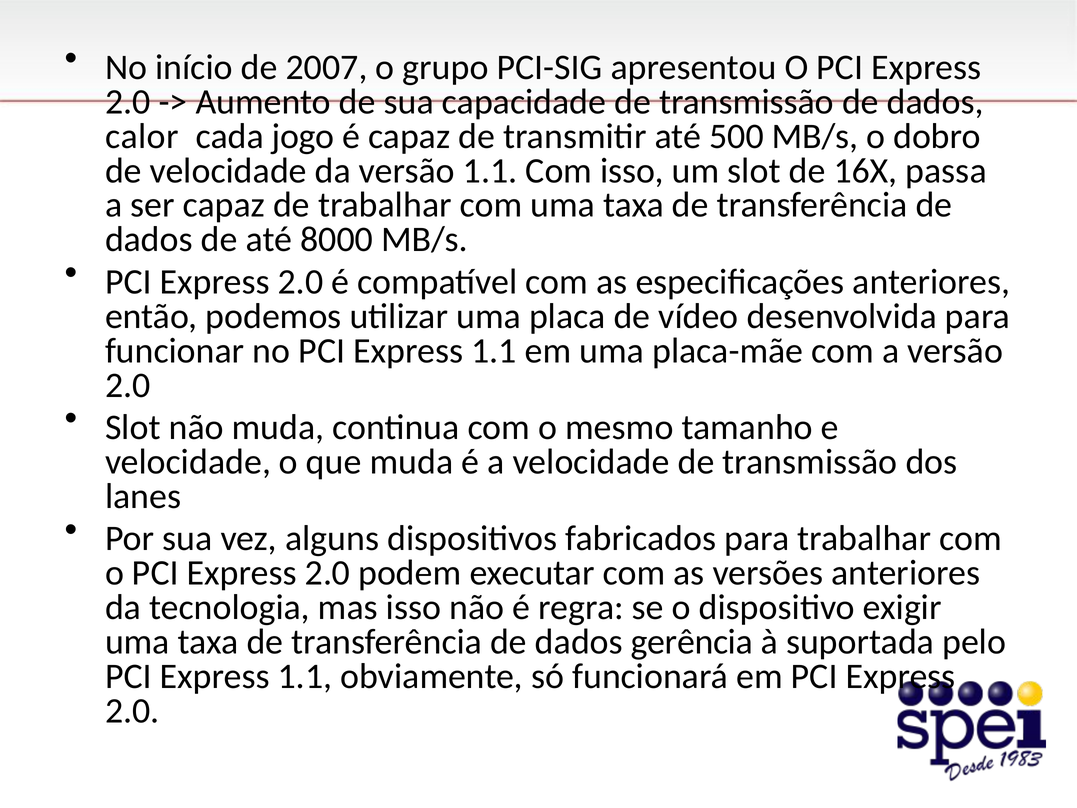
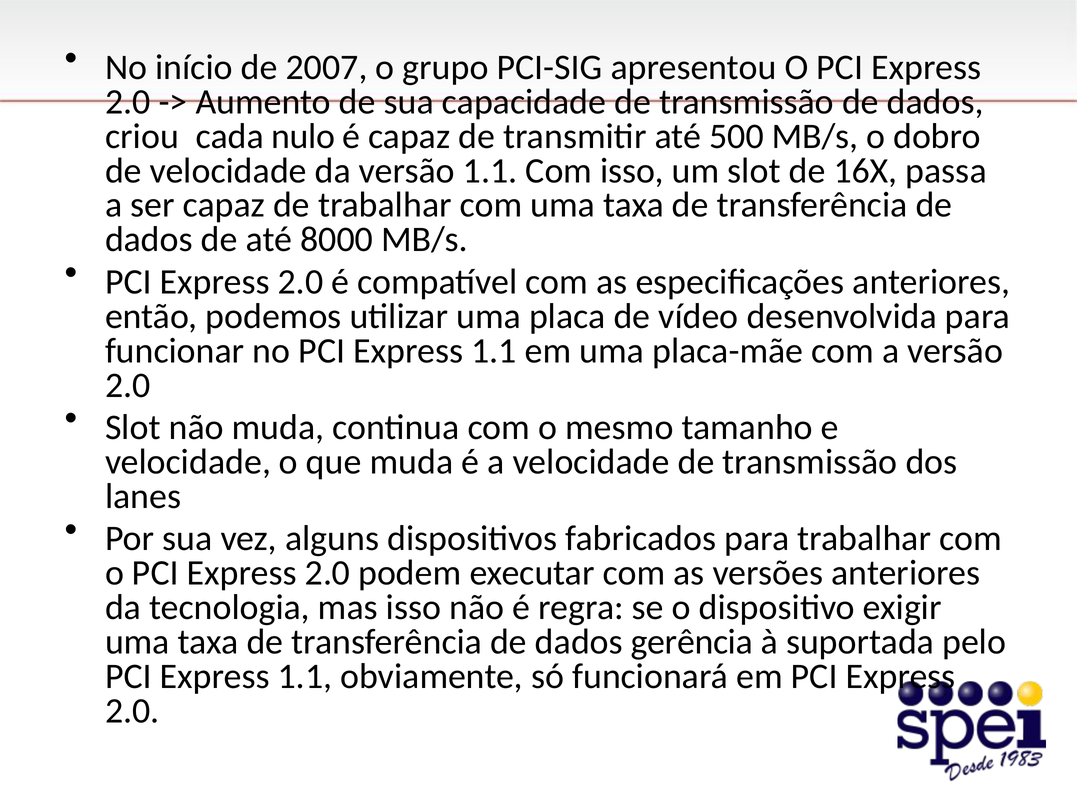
calor: calor -> criou (142, 136)
jogo: jogo -> nulo (303, 136)
